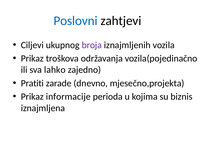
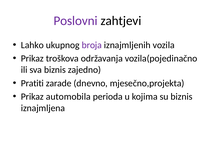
Poslovni colour: blue -> purple (76, 21)
Ciljevi: Ciljevi -> Lahko (32, 45)
sva lahko: lahko -> biznis (55, 70)
informacije: informacije -> automobila (68, 96)
